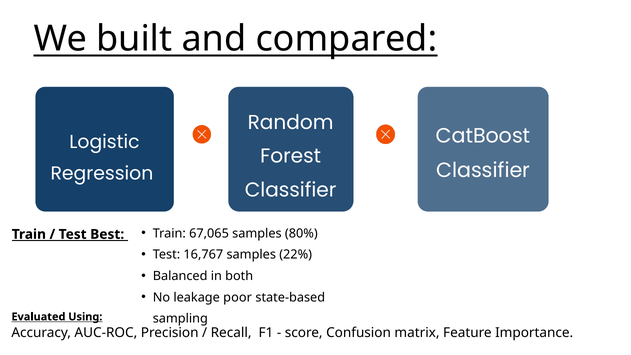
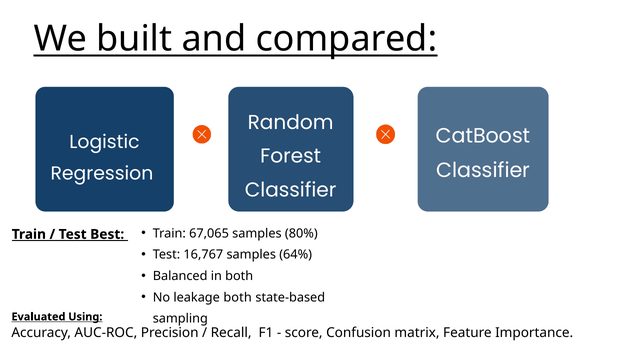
22%: 22% -> 64% (296, 255)
leakage poor: poor -> both (238, 297)
